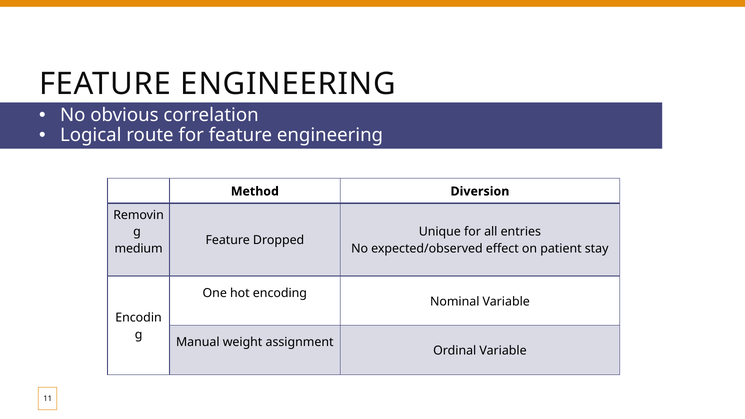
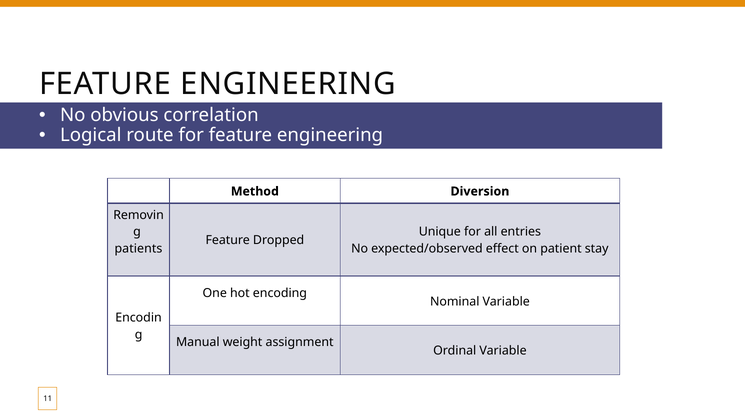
medium: medium -> patients (138, 249)
